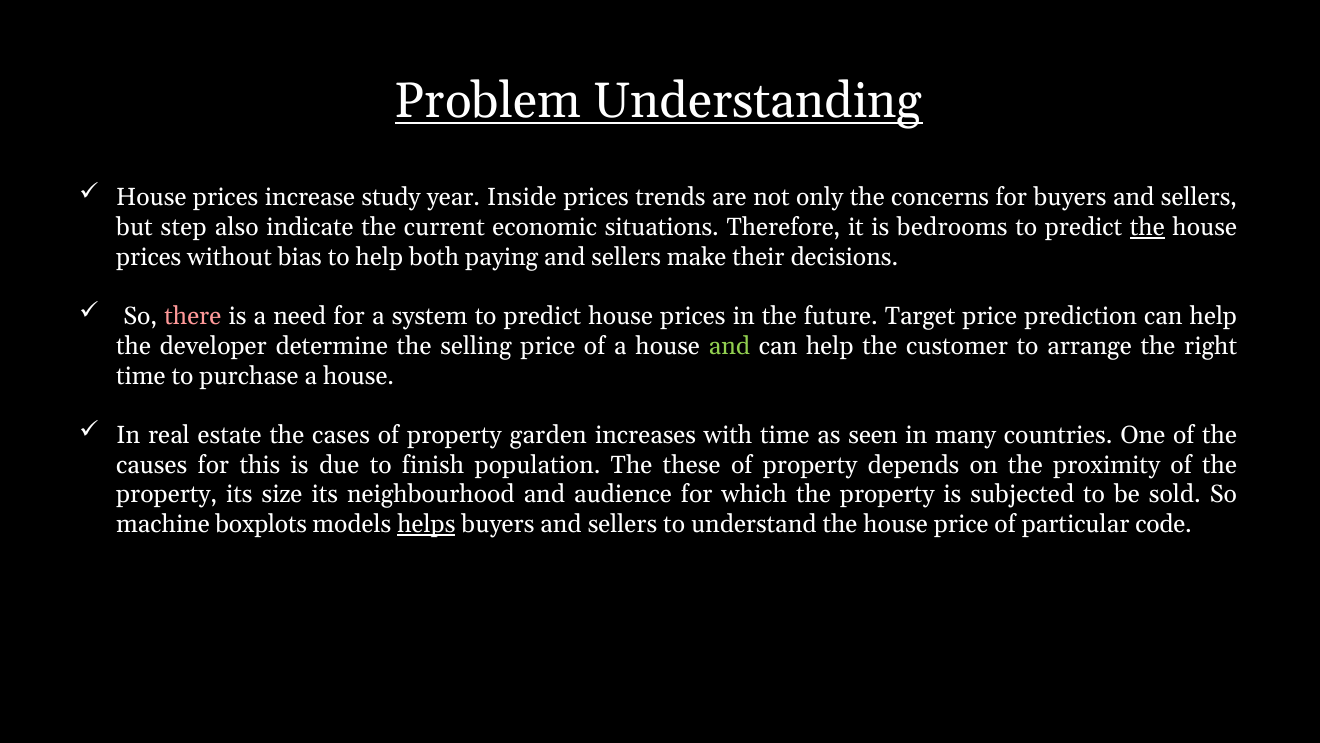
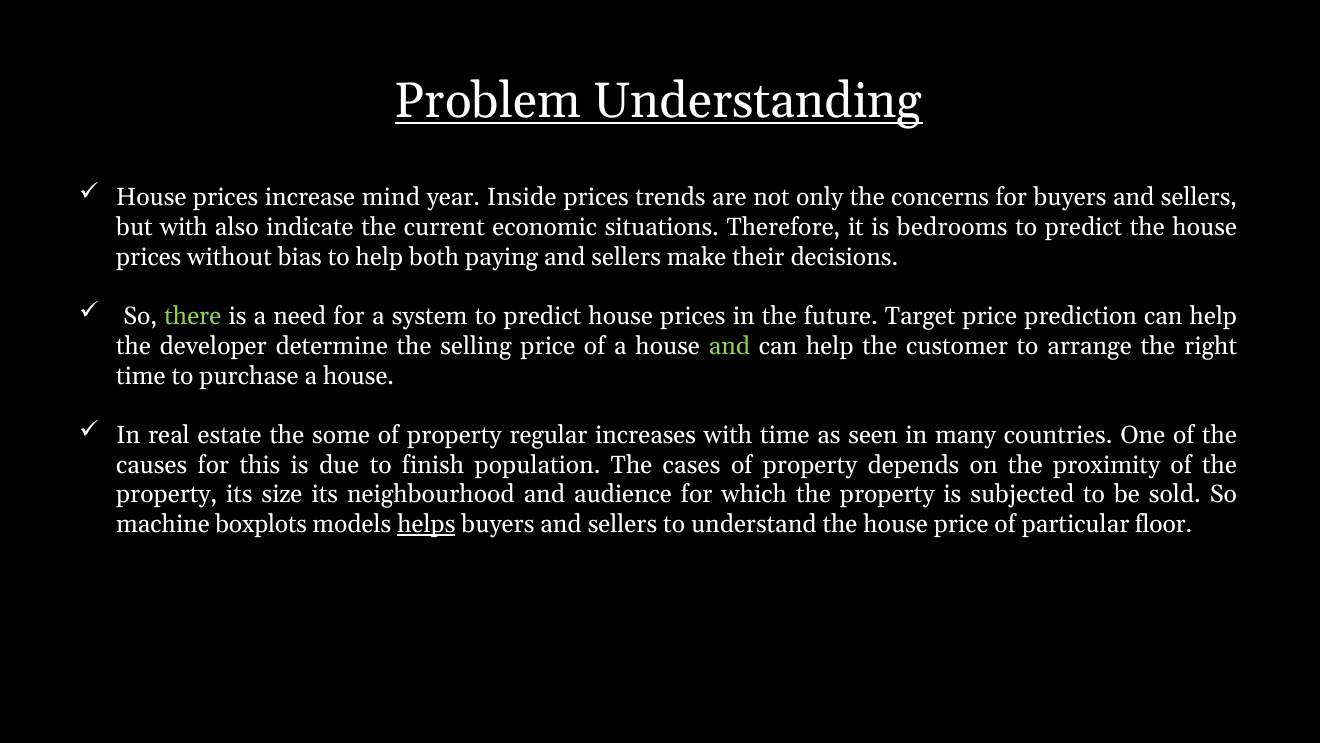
study: study -> mind (391, 197)
but step: step -> with (184, 227)
the underline: present -> none (1147, 227)
there colour: pink -> light green (193, 316)
cases: cases -> some (341, 435)
garden: garden -> regular (548, 435)
these: these -> cases (692, 465)
code: code -> floor (1164, 524)
